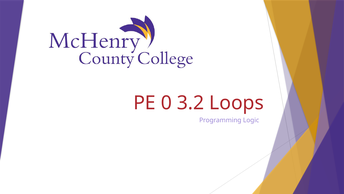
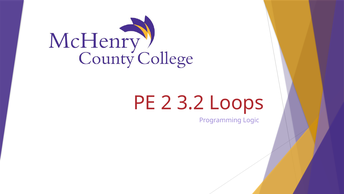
0: 0 -> 2 (166, 103)
